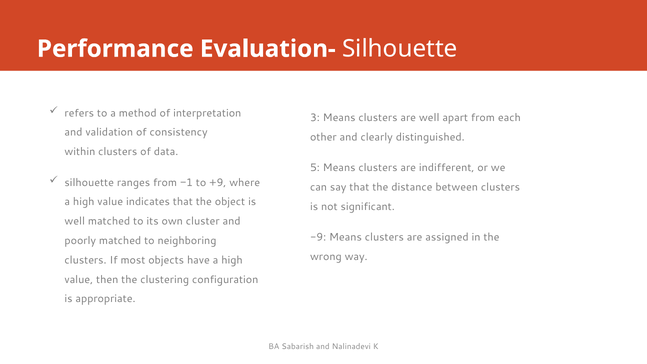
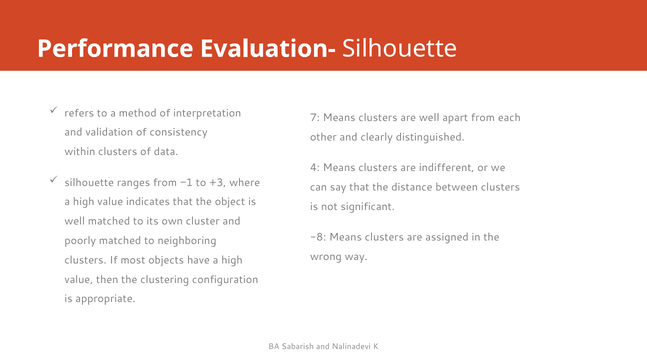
3: 3 -> 7 (315, 118)
5: 5 -> 4 (315, 168)
+9: +9 -> +3 (218, 182)
-9: -9 -> -8 (318, 237)
